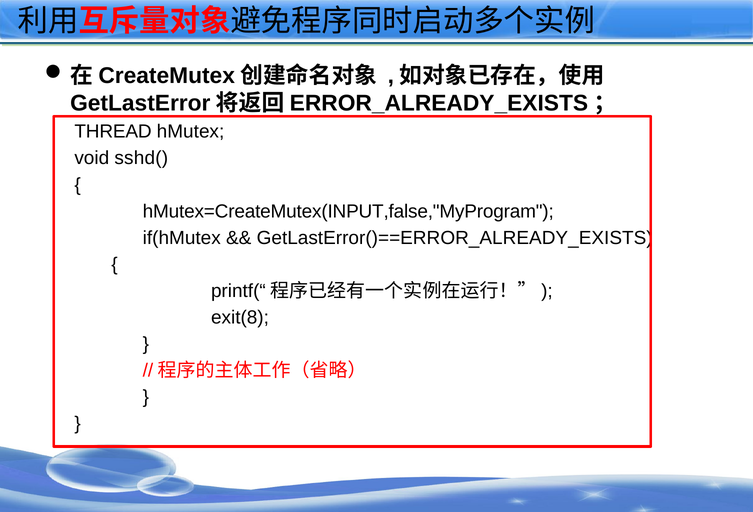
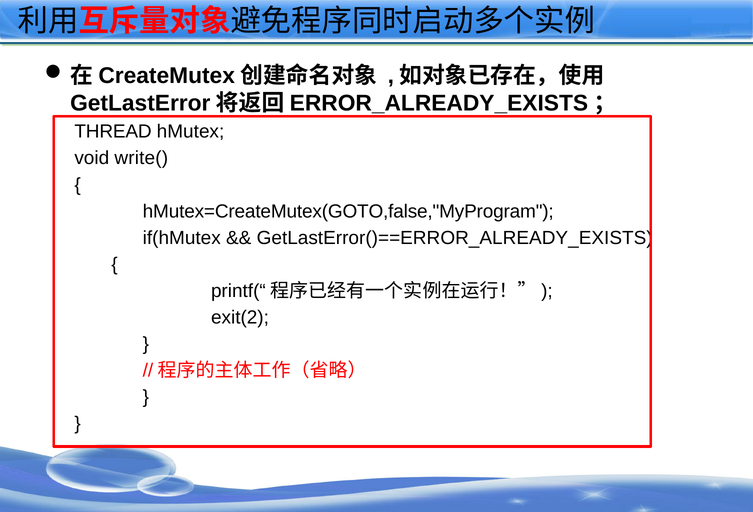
sshd(: sshd( -> write( (141, 158)
hMutex=CreateMutex(INPUT,false,"MyProgram: hMutex=CreateMutex(INPUT,false,"MyProgram -> hMutex=CreateMutex(GOTO,false,"MyProgram (348, 211)
exit(8: exit(8 -> exit(2 (240, 318)
